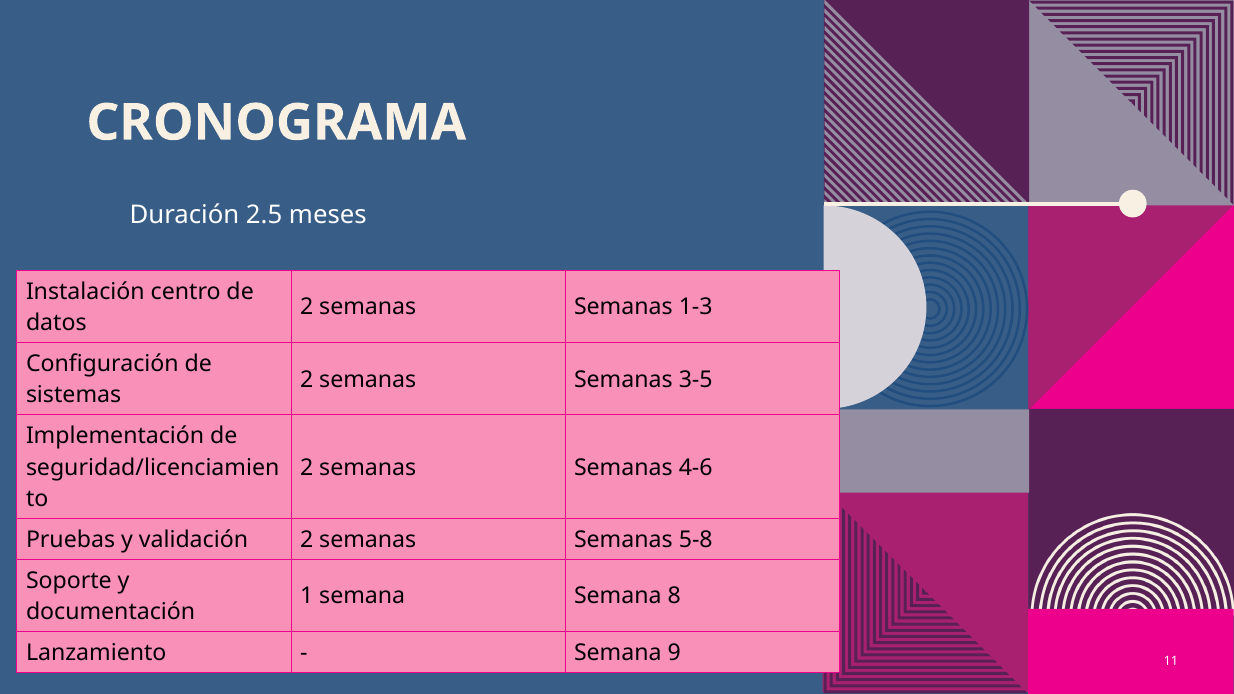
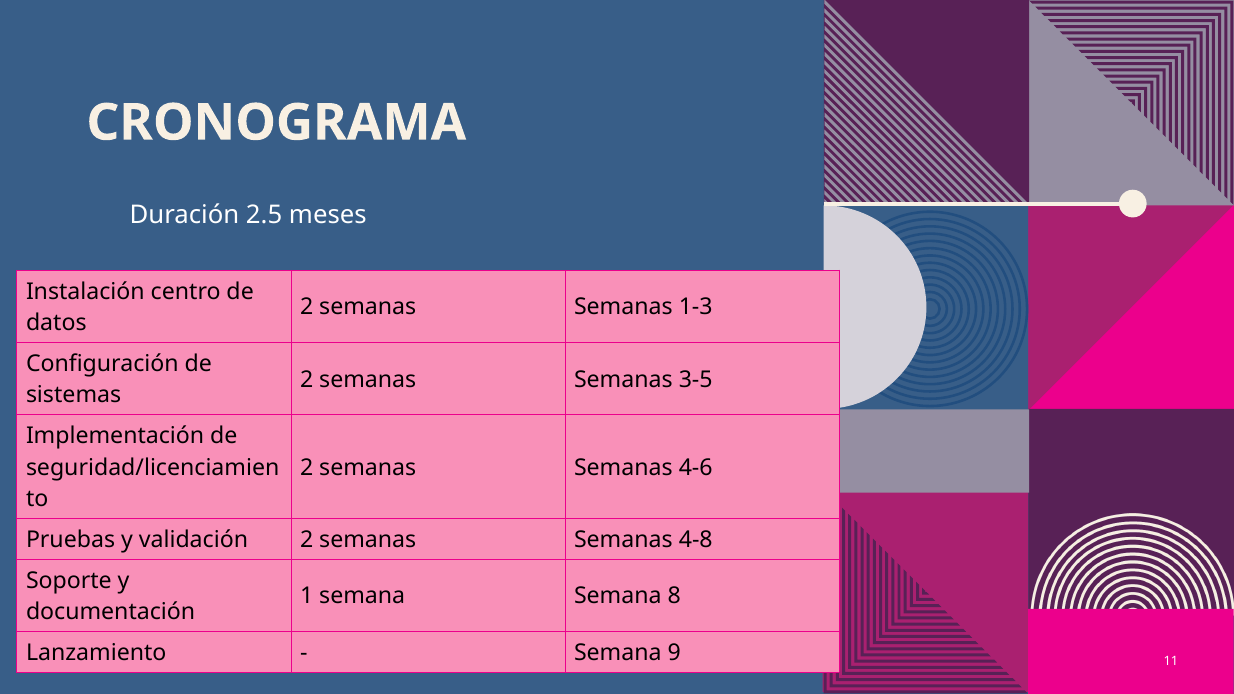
5-8: 5-8 -> 4-8 (696, 540)
